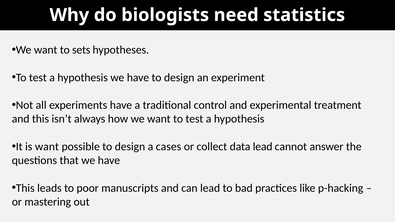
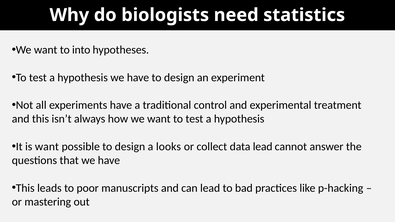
sets: sets -> into (81, 50)
cases: cases -> looks (169, 147)
